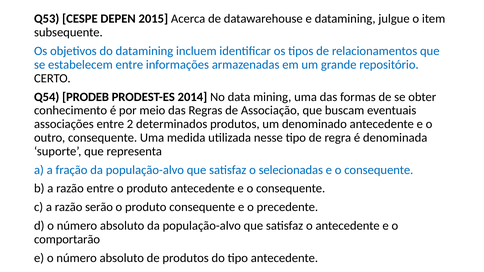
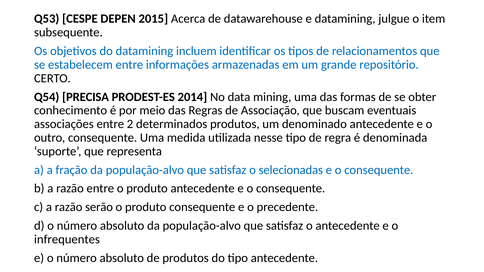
PRODEB: PRODEB -> PRECISA (86, 97)
comportarão: comportarão -> infrequentes (67, 240)
